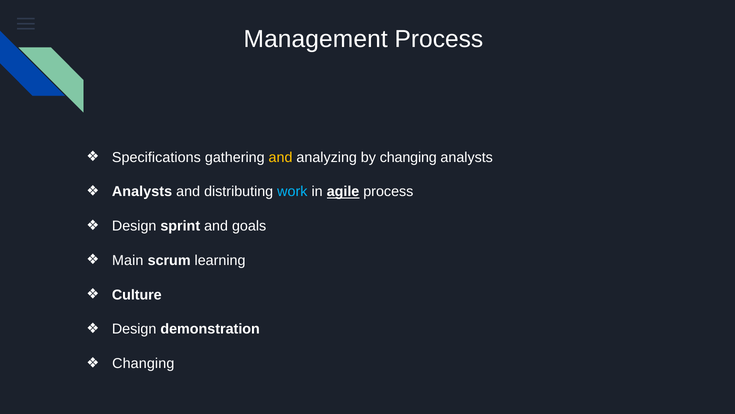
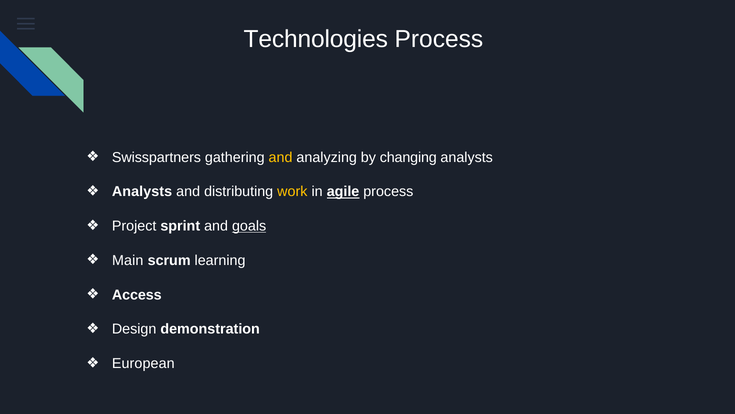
Management: Management -> Technologies (316, 39)
Specifications: Specifications -> Swisspartners (156, 157)
work colour: light blue -> yellow (292, 192)
Design: Design -> Project (134, 226)
goals underline: none -> present (249, 226)
Culture: Culture -> Access (137, 294)
Changing: Changing -> European (143, 363)
